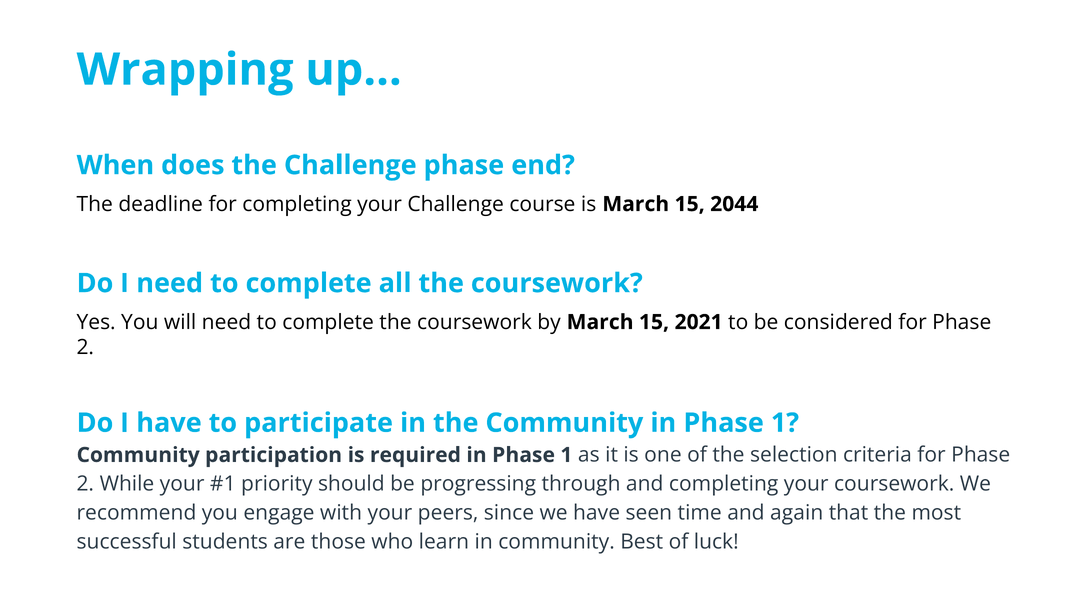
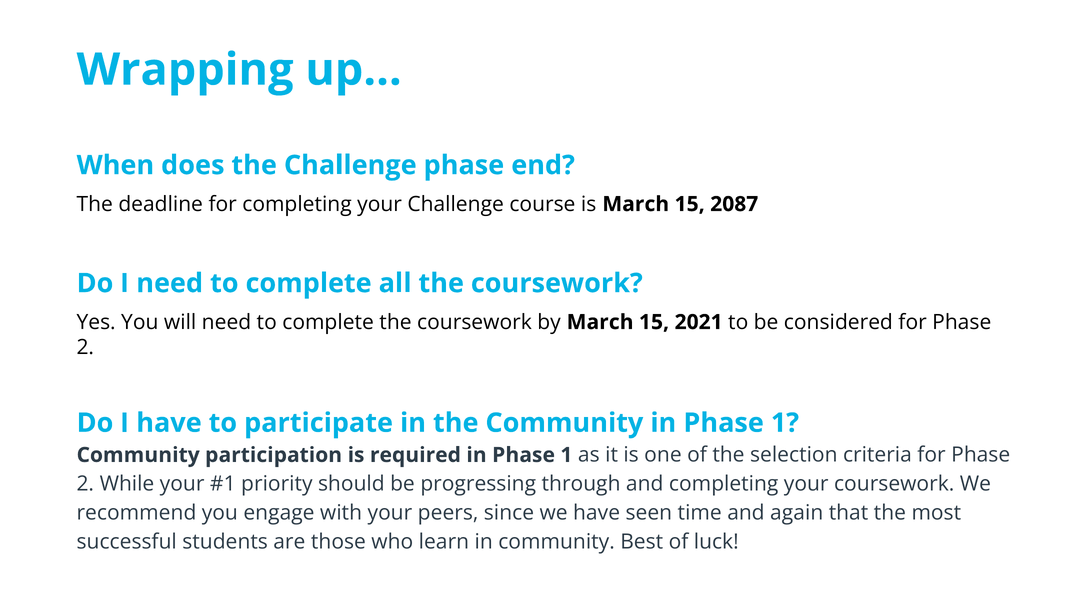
2044: 2044 -> 2087 (734, 204)
